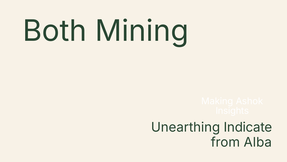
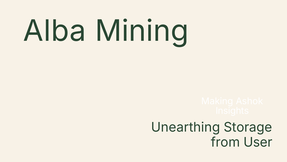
Both: Both -> Alba (55, 31)
Indicate: Indicate -> Storage (248, 127)
Alba: Alba -> User (258, 142)
